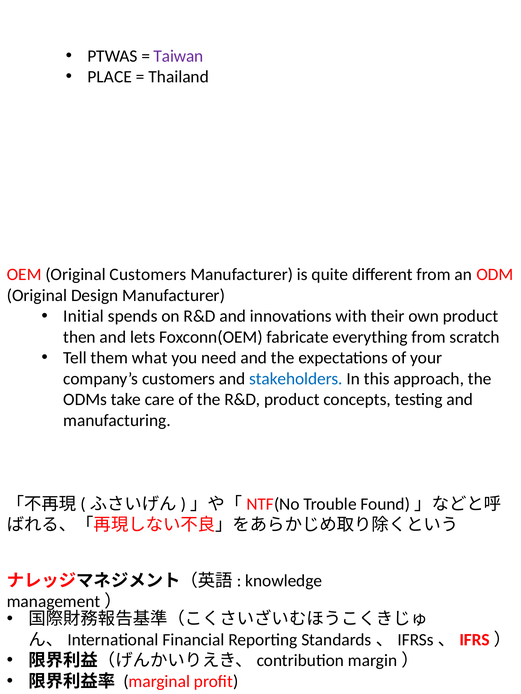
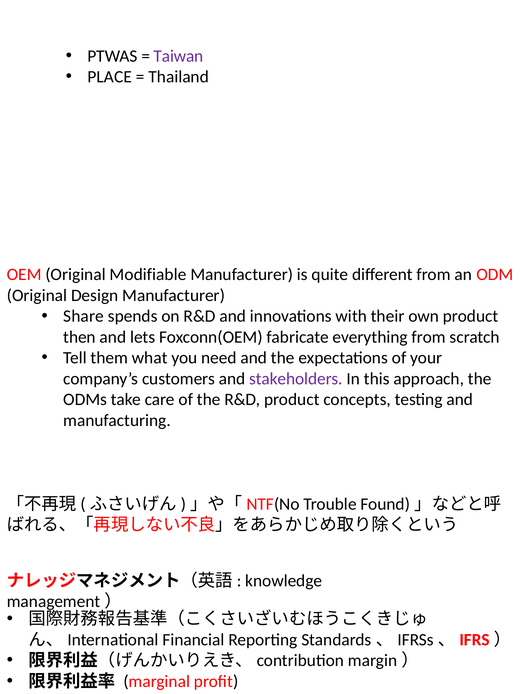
Original Customers: Customers -> Modifiable (148, 275)
Initial: Initial -> Share (84, 317)
stakeholders colour: blue -> purple (296, 379)
